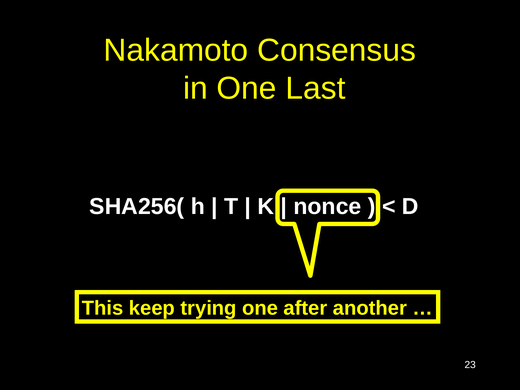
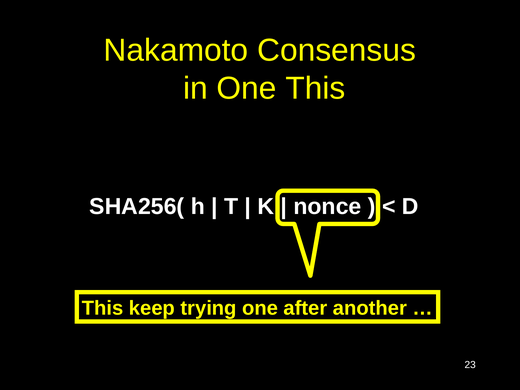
One Last: Last -> This (315, 88)
